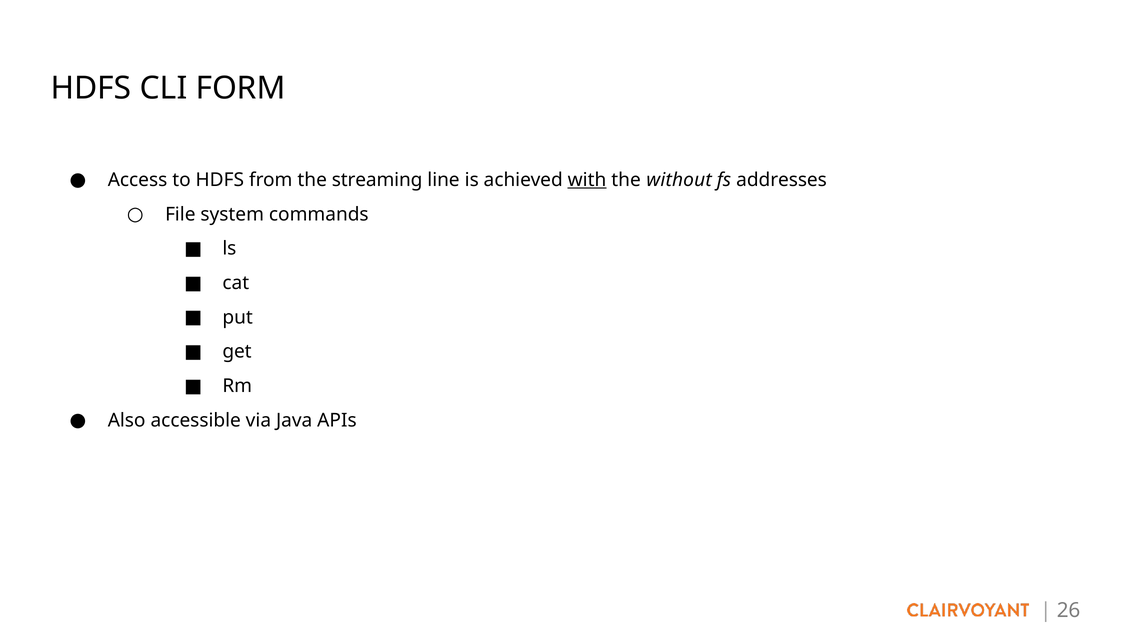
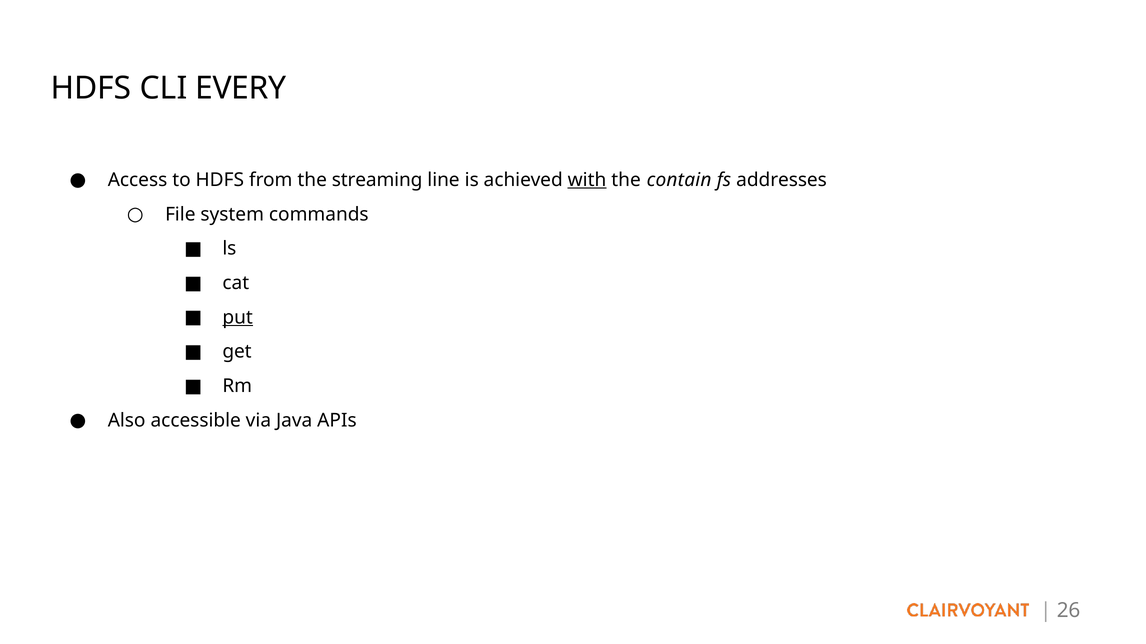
FORM: FORM -> EVERY (241, 89)
without: without -> contain (679, 180)
put underline: none -> present (238, 318)
